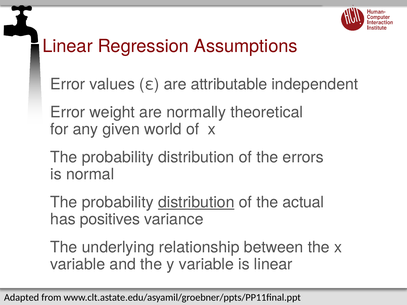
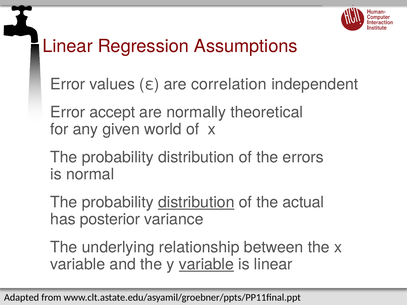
attributable: attributable -> correlation (229, 84)
weight: weight -> accept (112, 112)
positives: positives -> posterior (110, 220)
variable underline: none -> present (206, 265)
